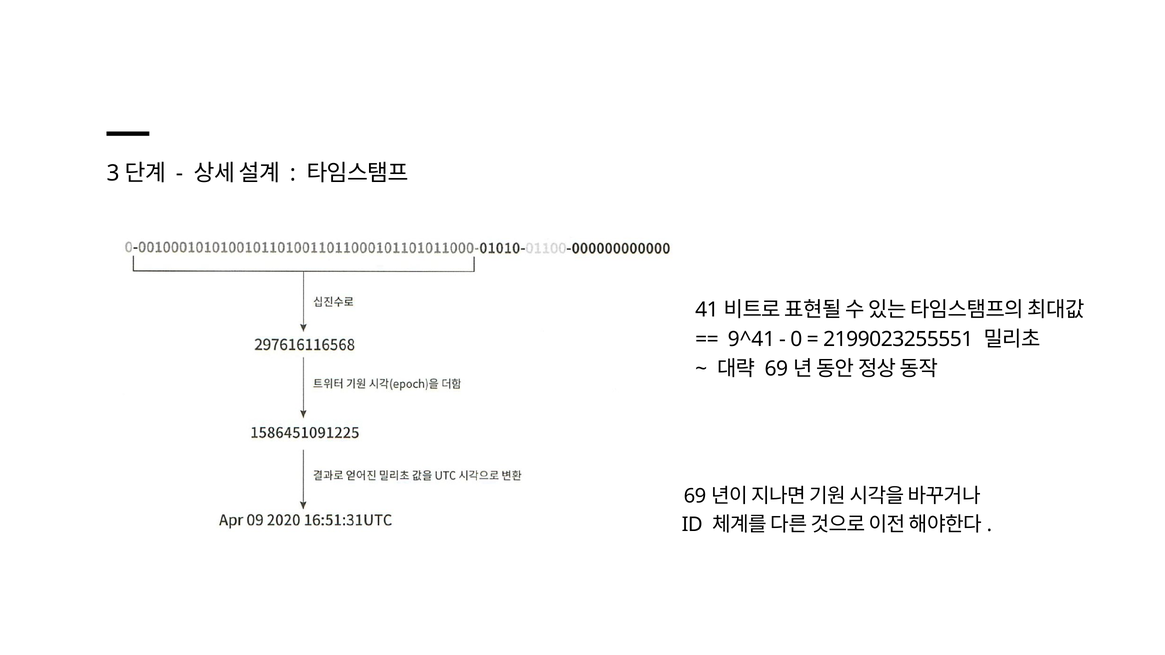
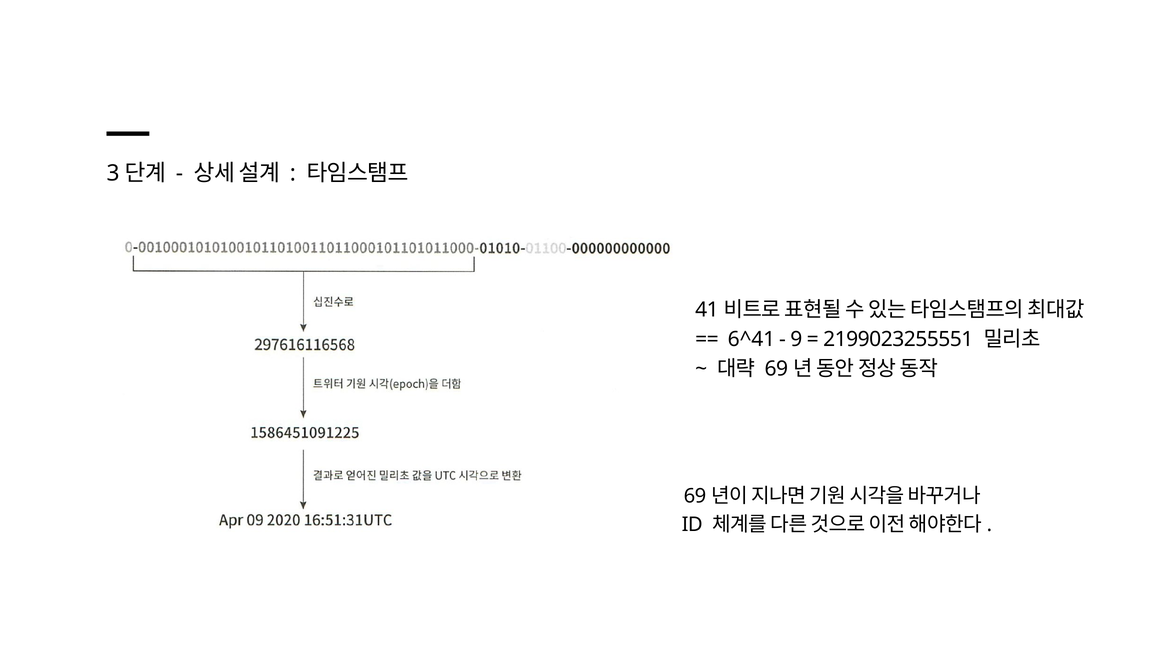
9^41: 9^41 -> 6^41 (751, 340)
0: 0 -> 9 (796, 340)
